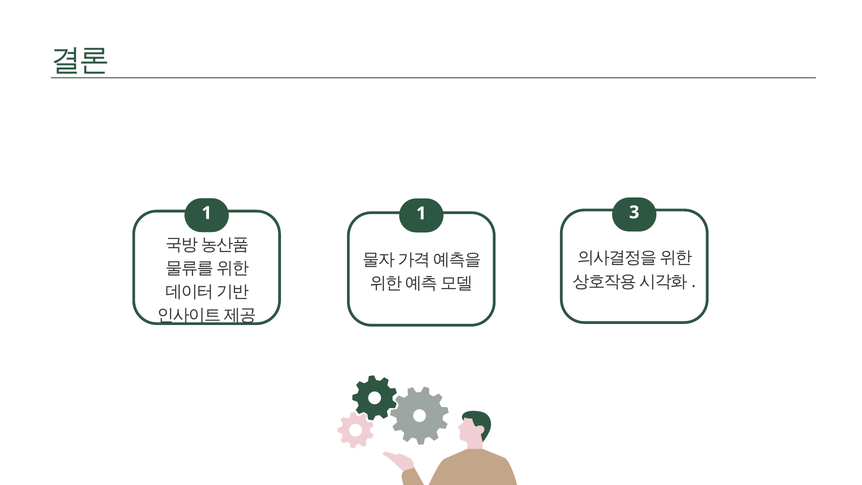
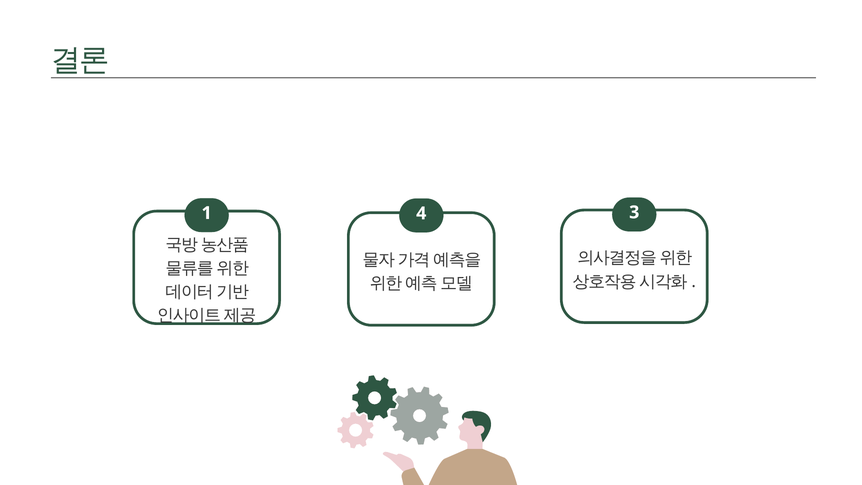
1 1: 1 -> 4 (421, 213)
